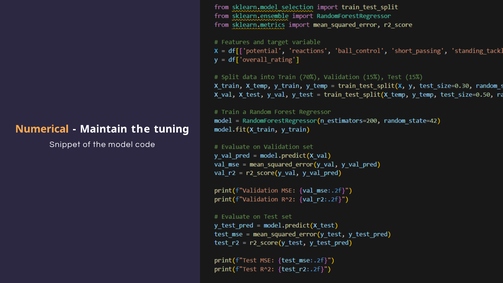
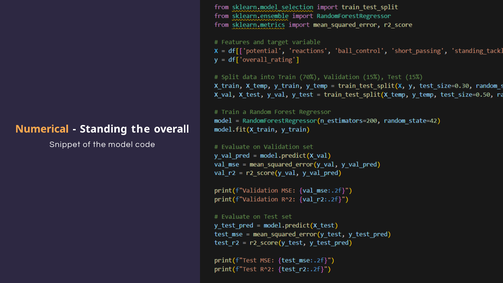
Maintain: Maintain -> Standing (104, 129)
tuning: tuning -> overall (172, 129)
